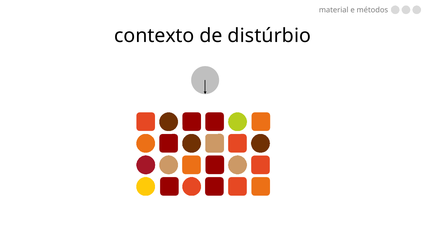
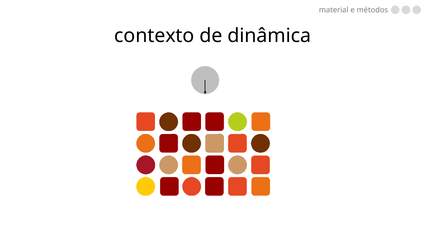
distúrbio: distúrbio -> dinâmica (269, 36)
